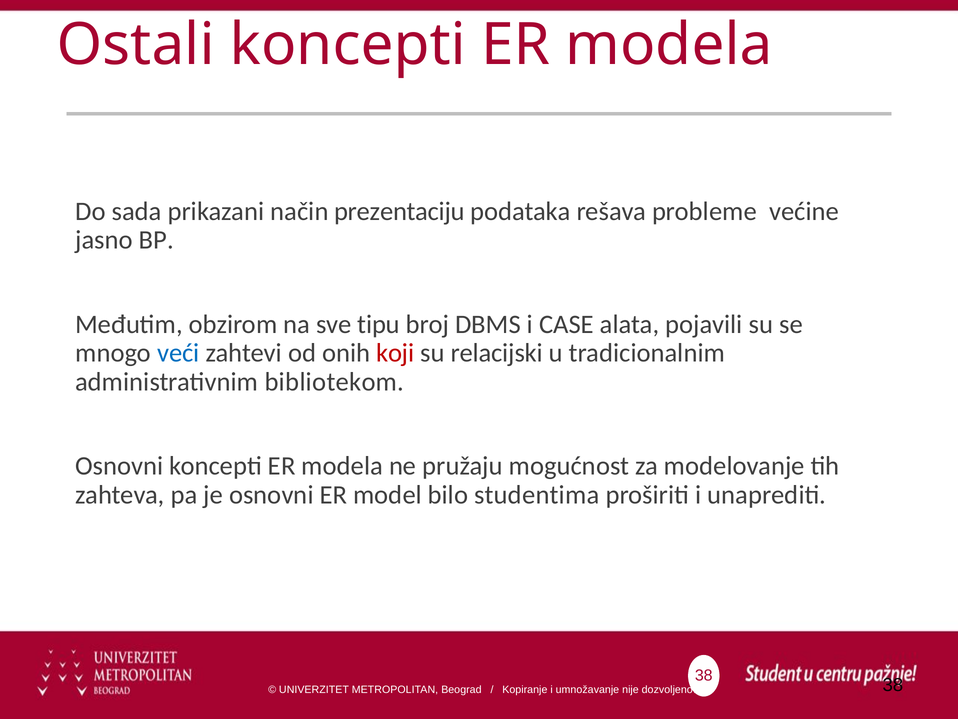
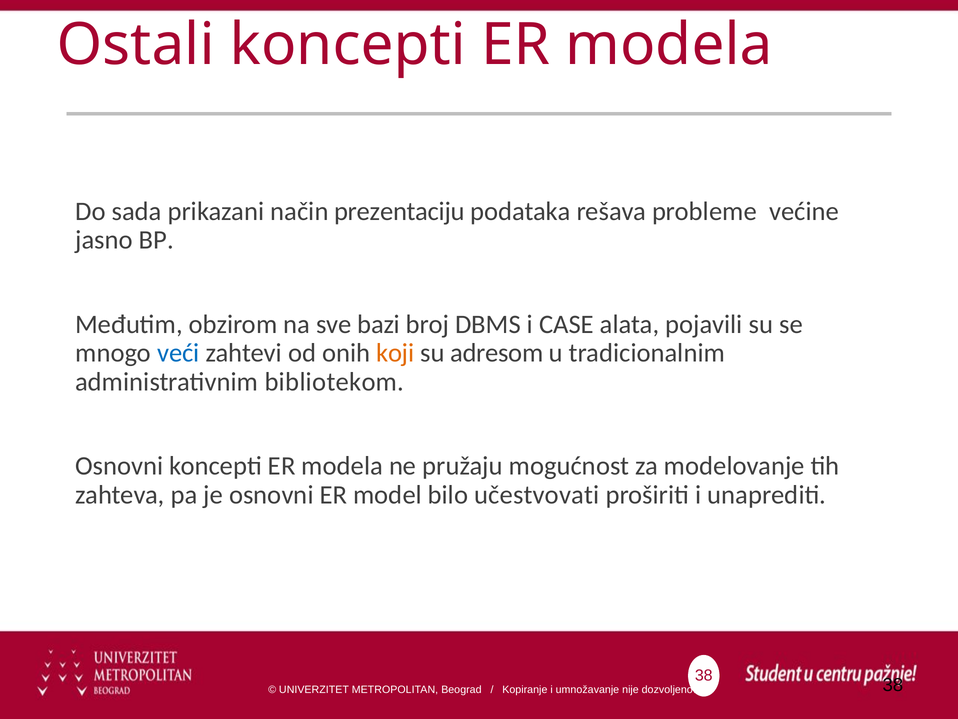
tipu: tipu -> bazi (379, 324)
koji colour: red -> orange (395, 353)
relacijski: relacijski -> adresom (497, 353)
studentima: studentima -> učestvovati (537, 494)
